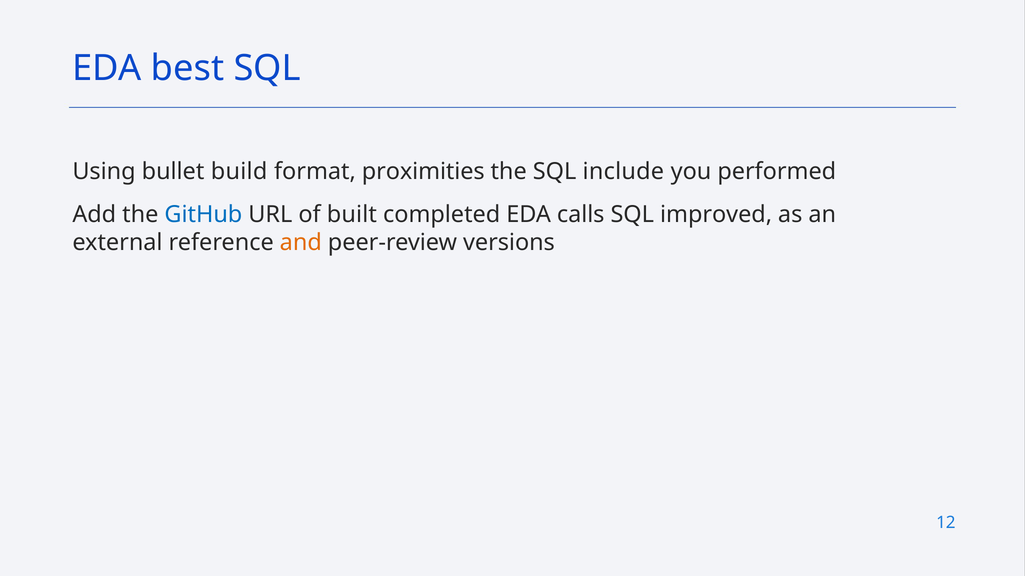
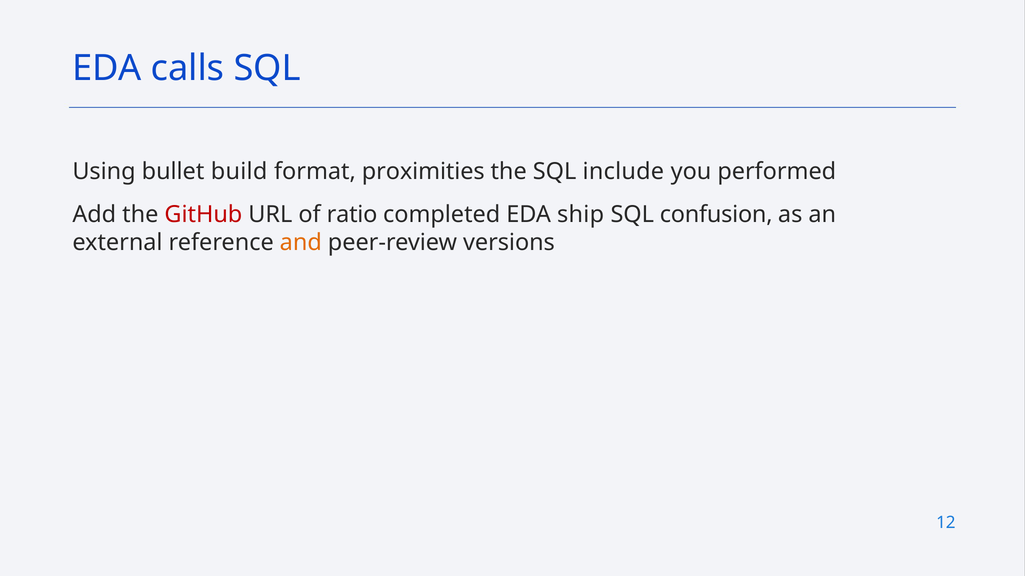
best: best -> calls (188, 68)
GitHub colour: blue -> red (203, 215)
built: built -> ratio (352, 215)
calls: calls -> ship (581, 215)
improved: improved -> confusion (716, 215)
